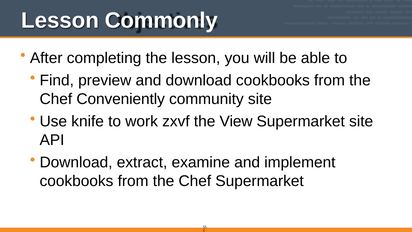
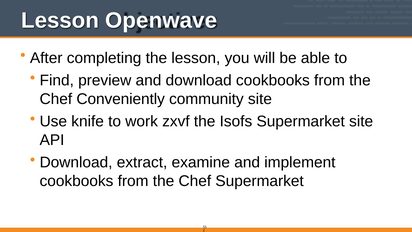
Commonly: Commonly -> Openwave (161, 20)
View: View -> Isofs (236, 121)
